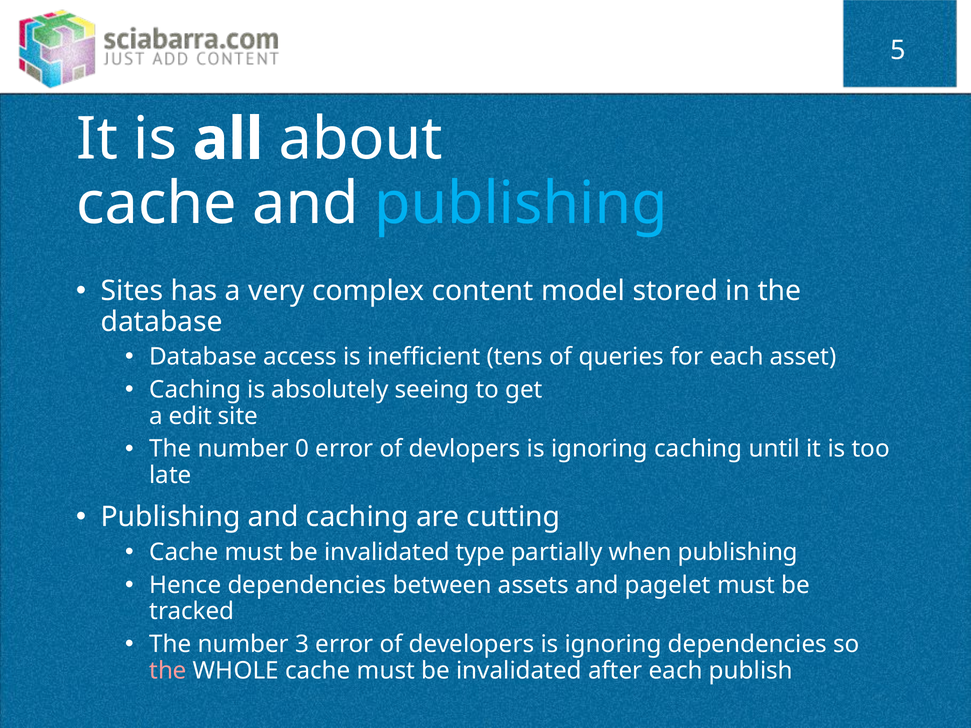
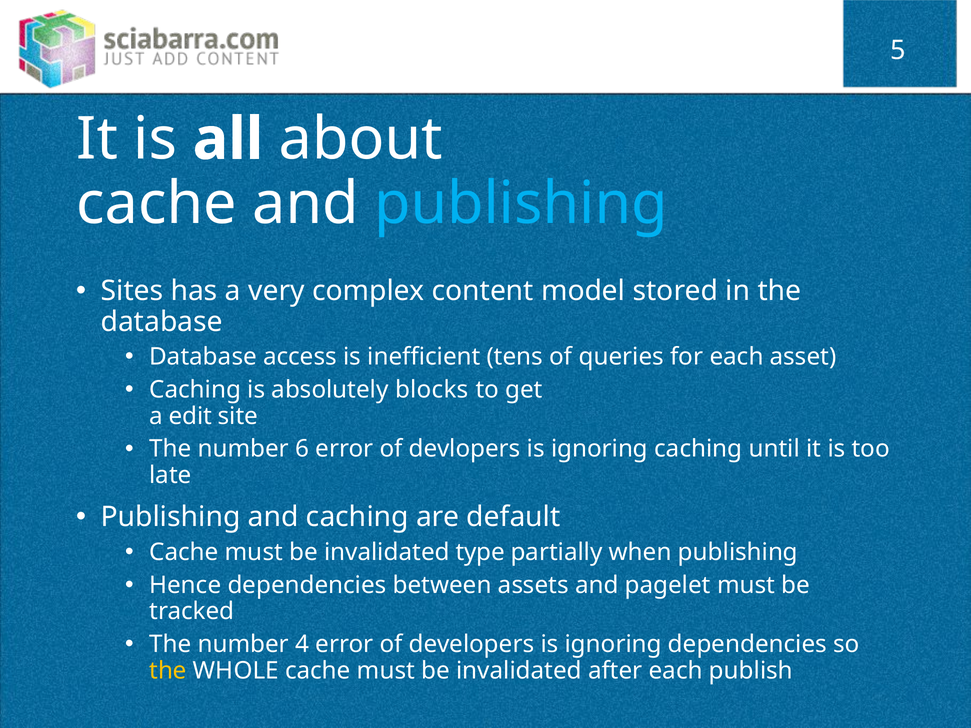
seeing: seeing -> blocks (432, 390)
0: 0 -> 6 (302, 449)
cutting: cutting -> default (513, 517)
3: 3 -> 4 (302, 645)
the colour: pink -> yellow (168, 671)
